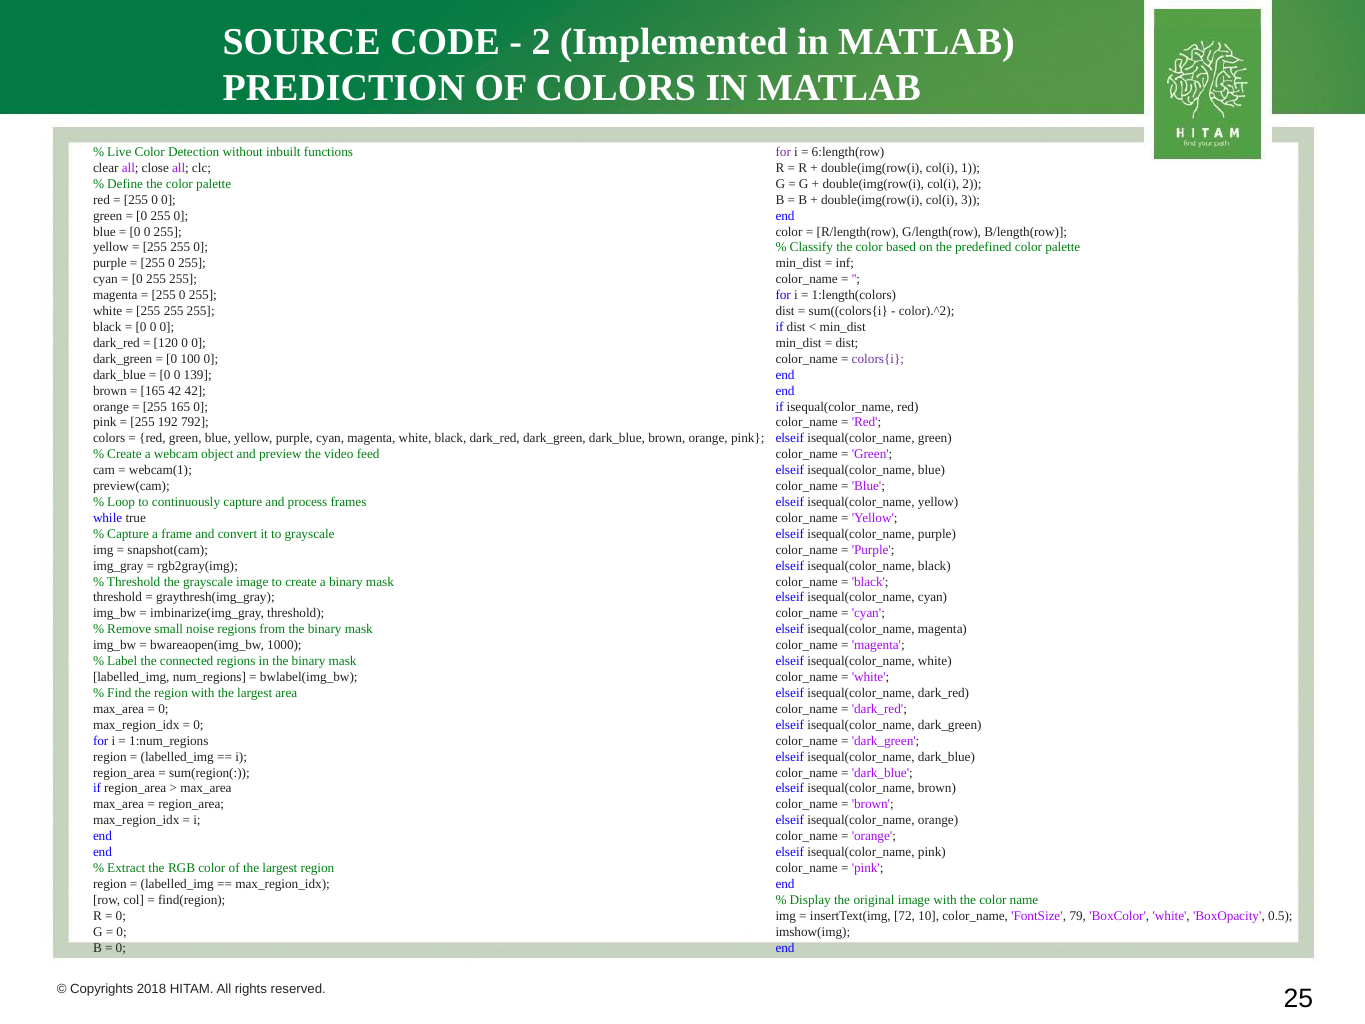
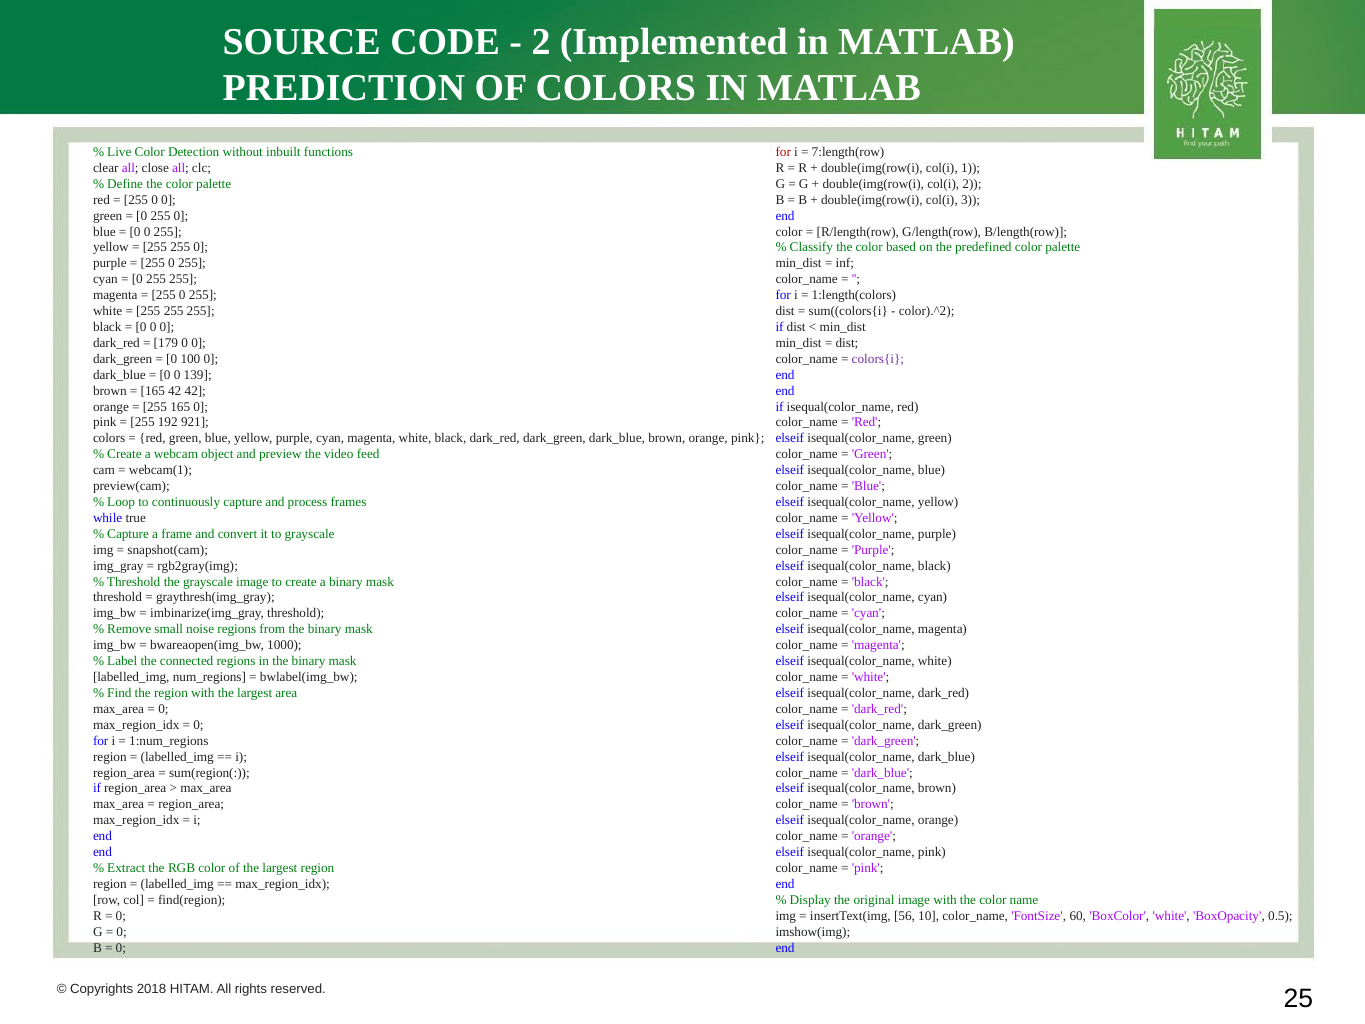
for colour: purple -> red (783, 152)
6:length(row: 6:length(row -> 7:length(row (848, 152)
120: 120 -> 179 (166, 343)
792: 792 -> 921 (195, 422)
72: 72 -> 56 (905, 916)
79: 79 -> 60 (1078, 916)
